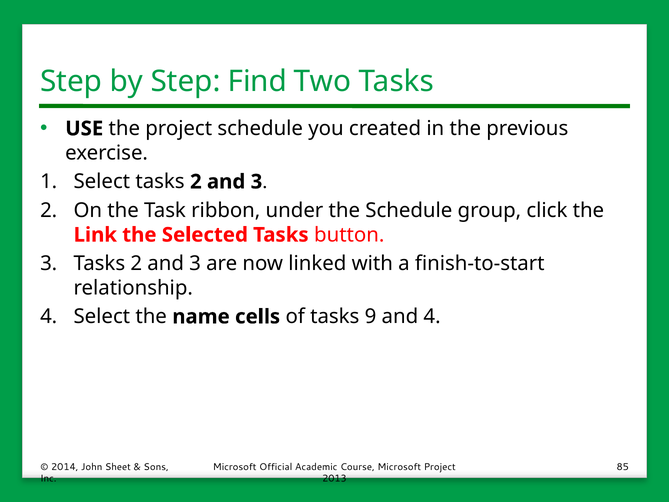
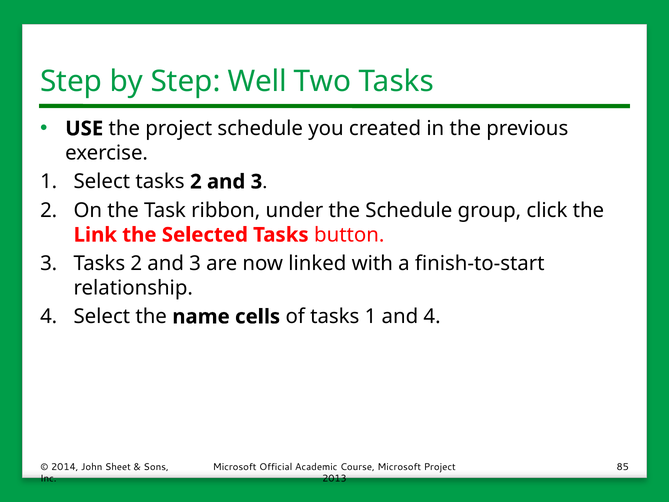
Find: Find -> Well (257, 81)
tasks 9: 9 -> 1 (371, 317)
